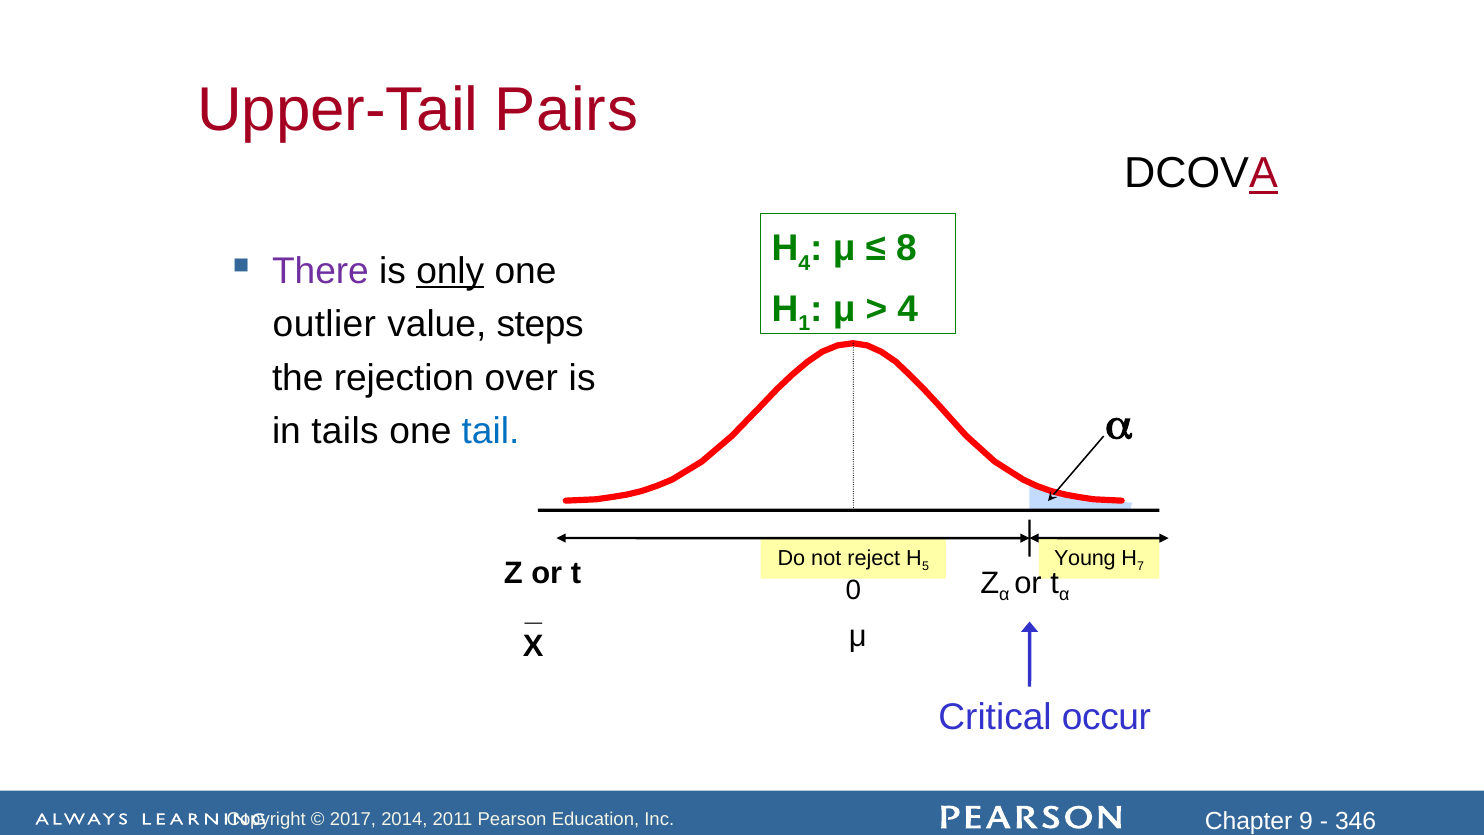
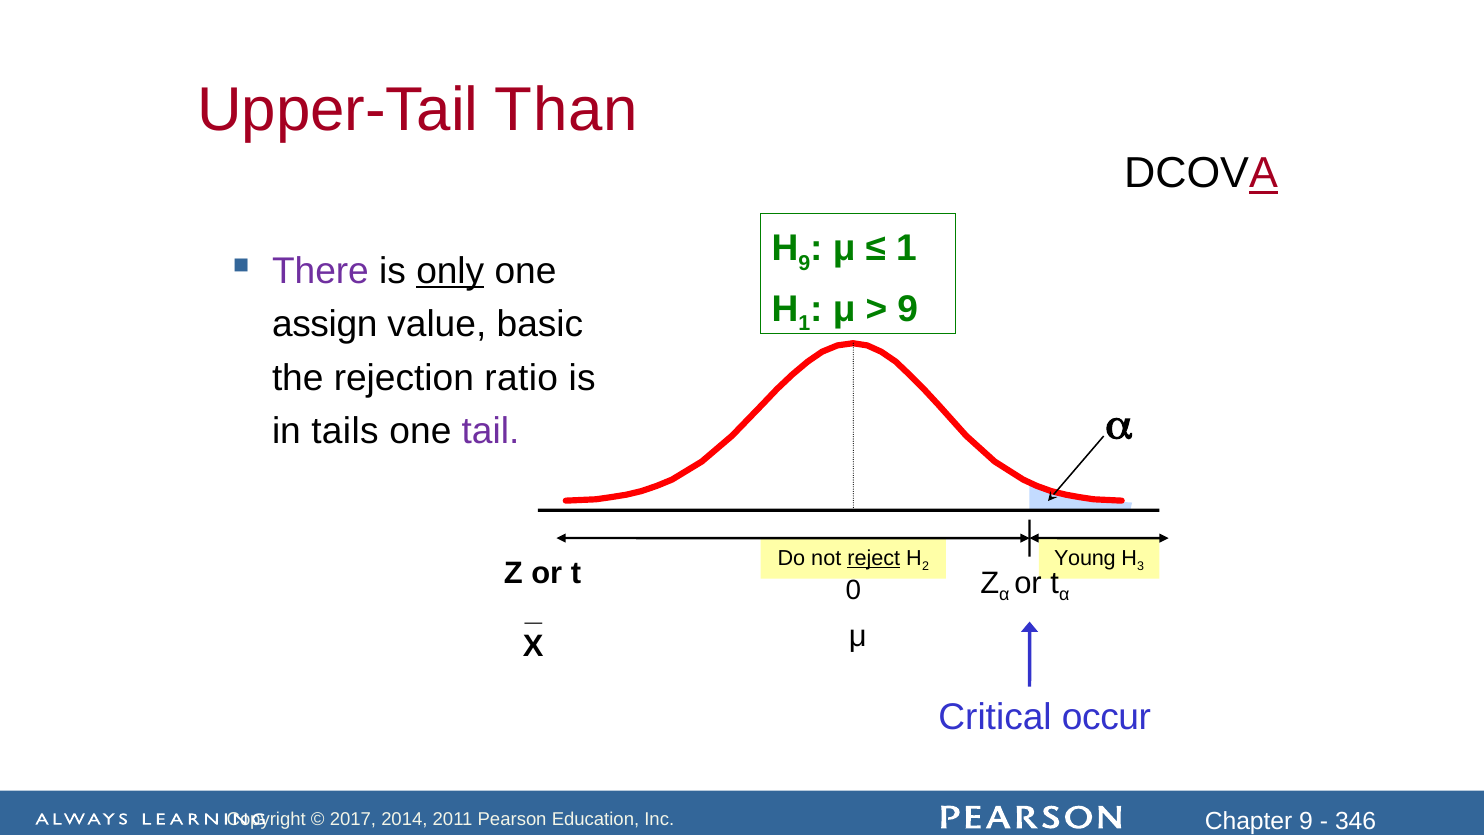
Pairs: Pairs -> Than (566, 110)
4: 4 -> 9 (804, 263)
8: 8 -> 1 (906, 249)
4: 4 -> 9 (908, 309)
outlier: outlier -> assign (325, 324)
steps: steps -> basic (540, 324)
over: over -> ratio (521, 378)
tail colour: blue -> purple (490, 431)
reject underline: none -> present (874, 558)
5: 5 -> 2 (926, 566)
7: 7 -> 3 (1141, 566)
